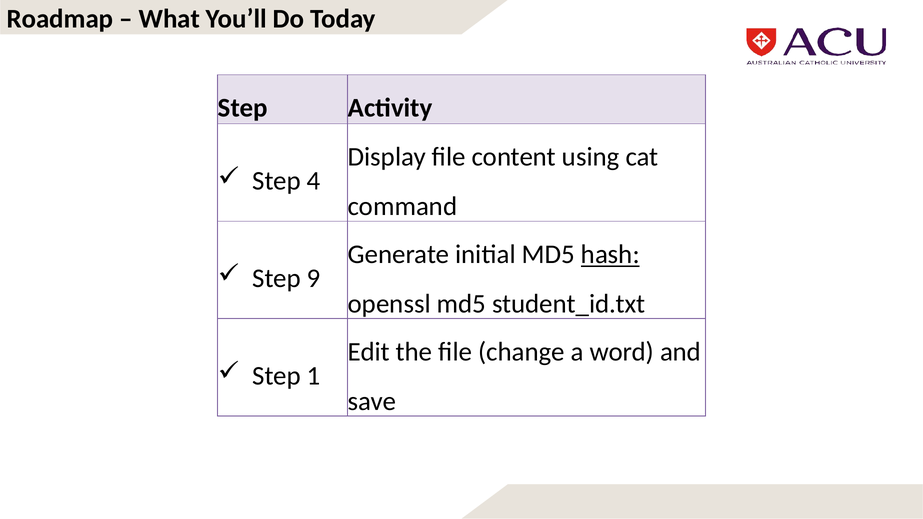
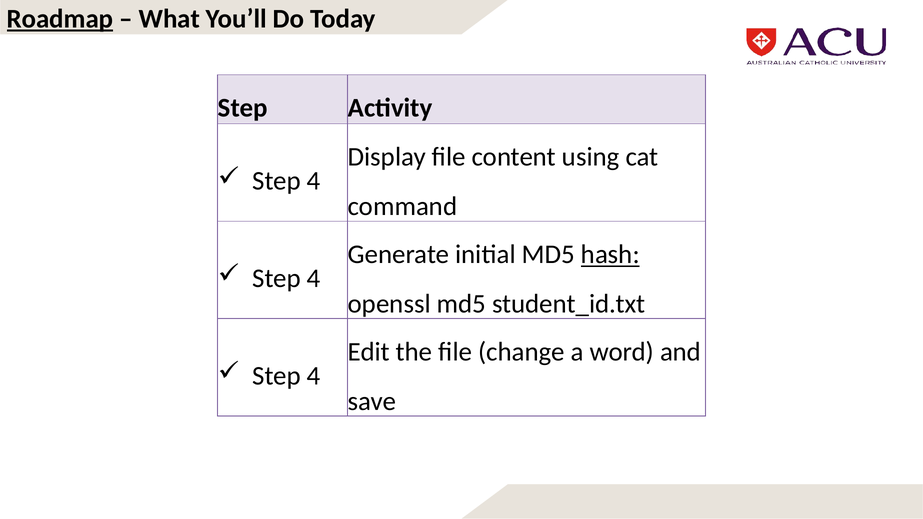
Roadmap underline: none -> present (60, 19)
9: 9 -> 4 (314, 278)
1: 1 -> 4 (314, 376)
